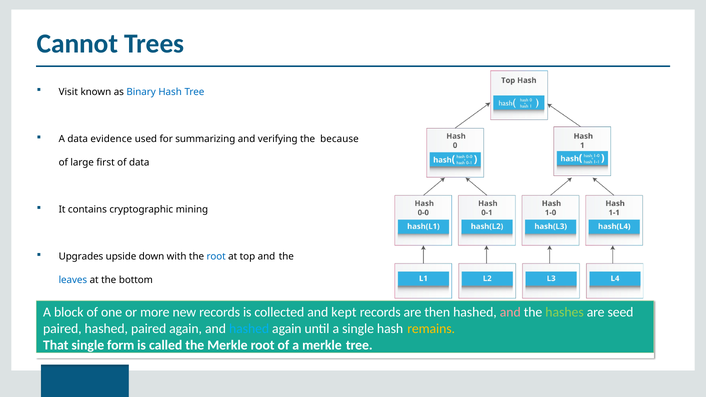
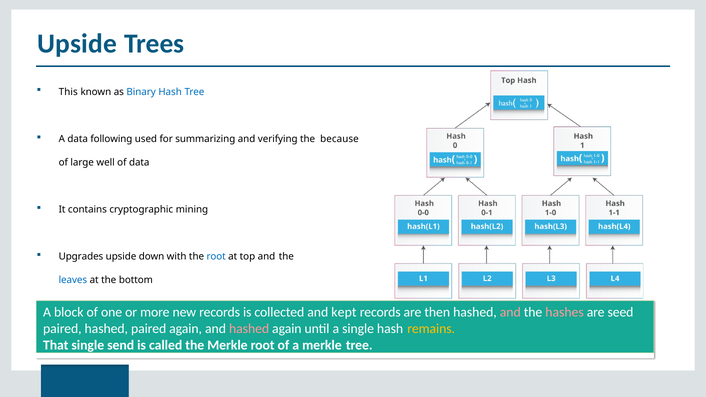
Cannot: Cannot -> Upside (77, 44)
Visit: Visit -> This (68, 92)
evidence: evidence -> following (111, 139)
first: first -> well (106, 162)
hashes colour: light green -> pink (565, 312)
hashed colour: light blue -> pink (249, 329)
form: form -> send (121, 345)
